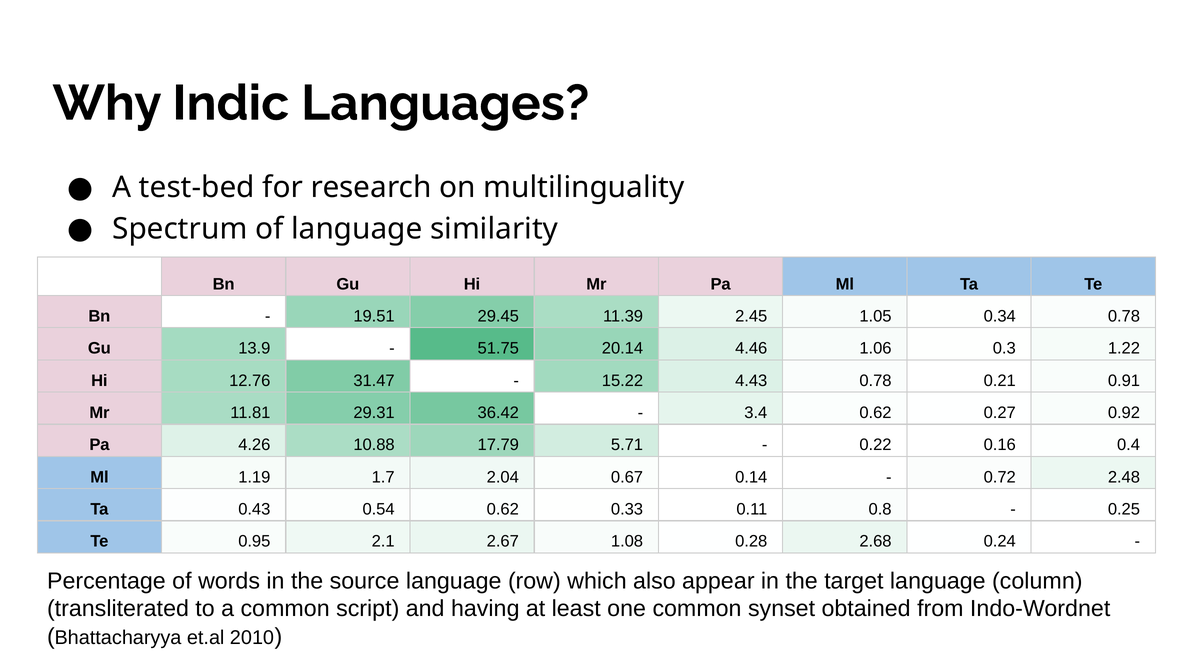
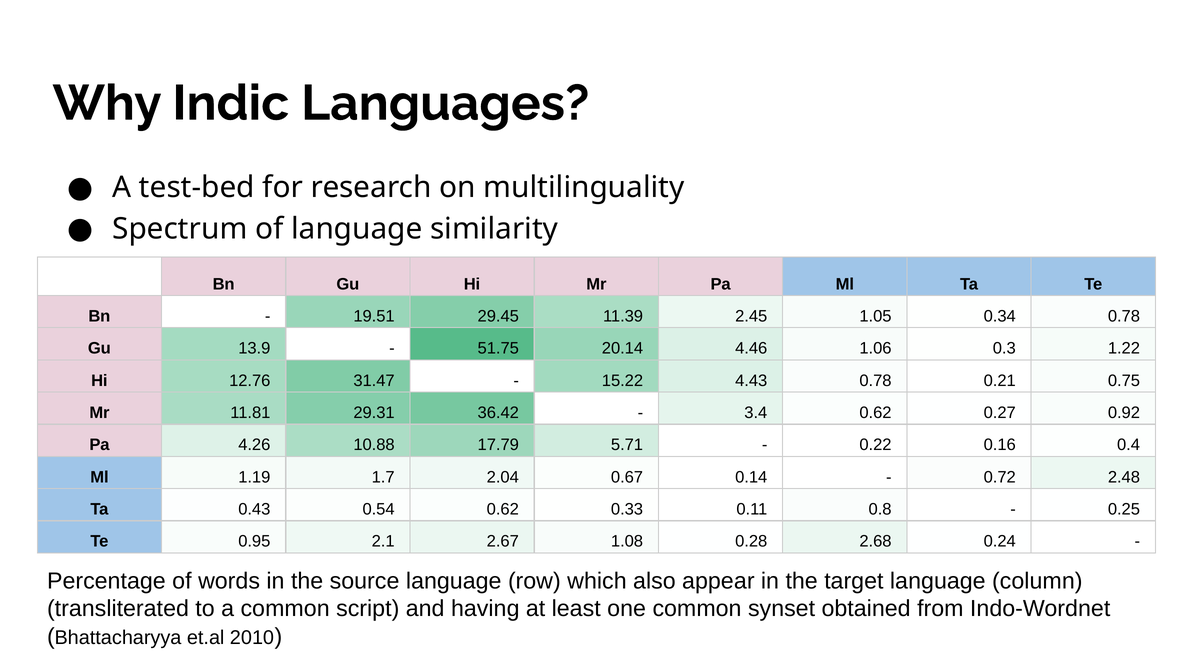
0.91: 0.91 -> 0.75 (1124, 381)
